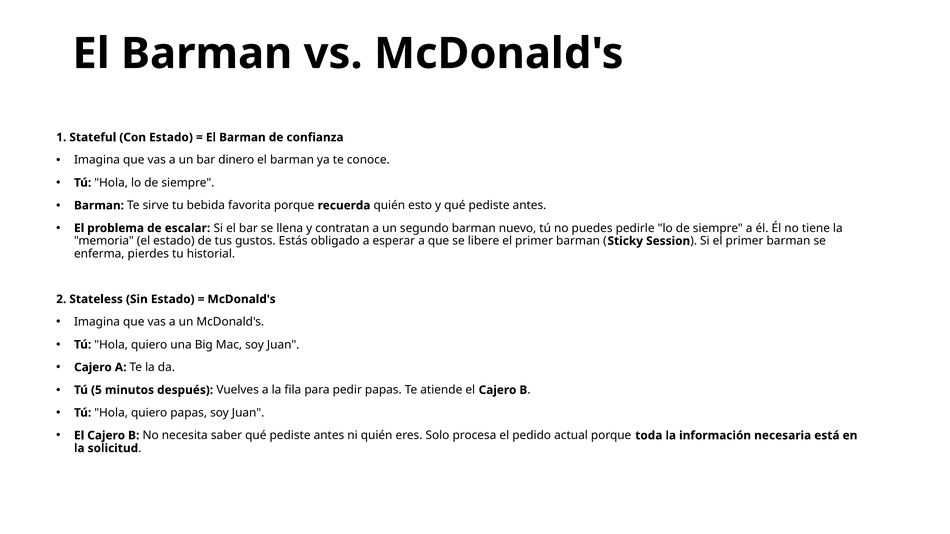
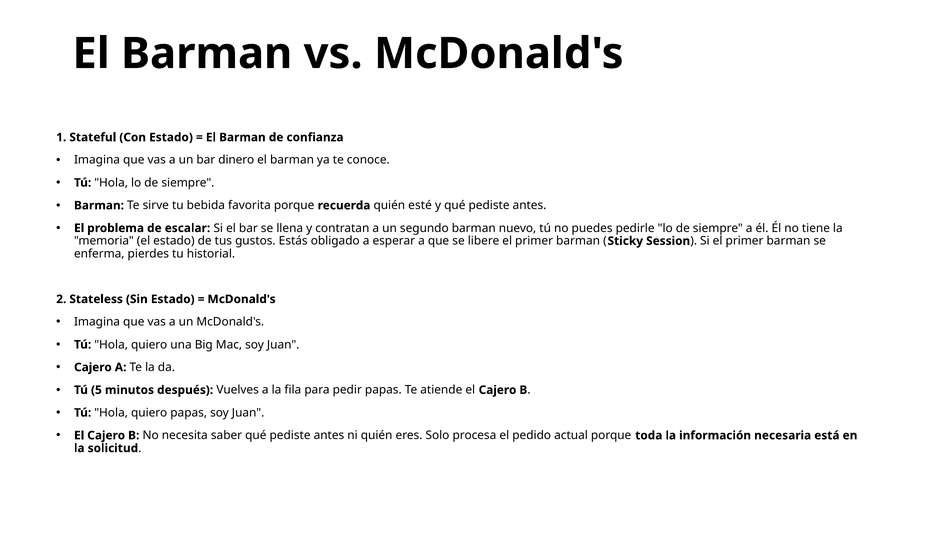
esto: esto -> esté (420, 206)
